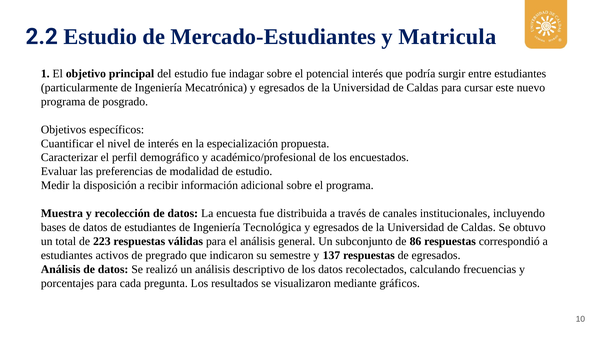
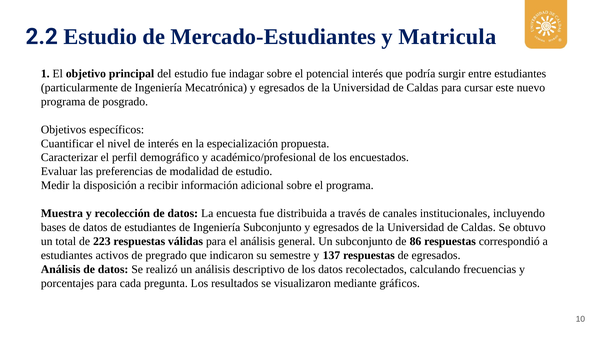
Ingeniería Tecnológica: Tecnológica -> Subconjunto (272, 227)
